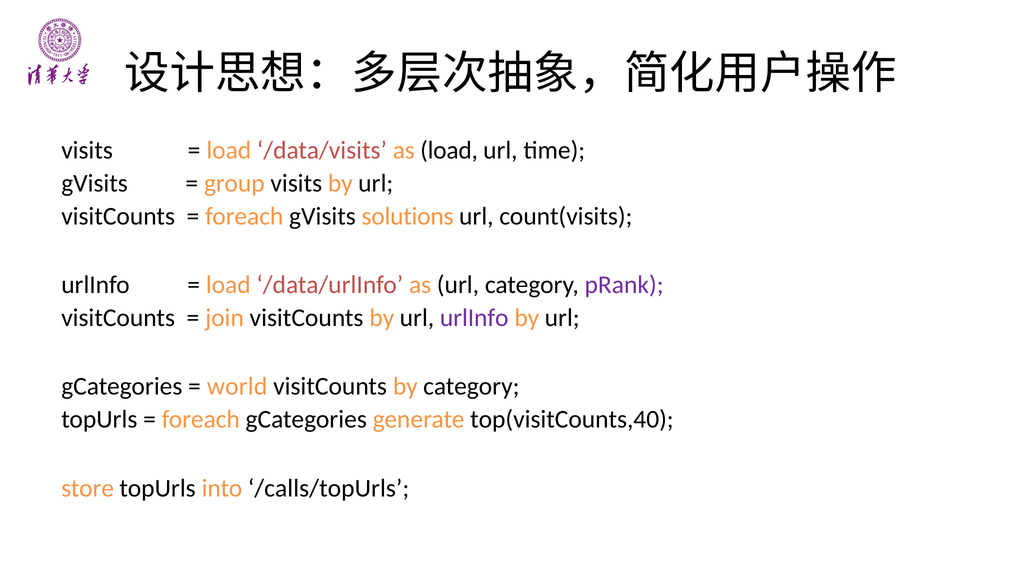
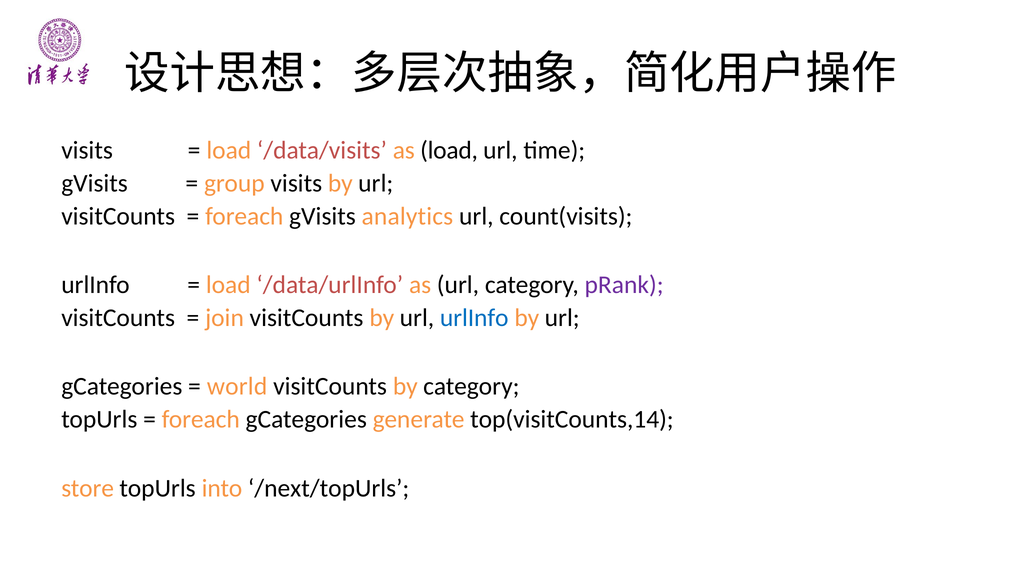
solutions: solutions -> analytics (407, 216)
urlInfo colour: purple -> blue (474, 318)
top(visitCounts,40: top(visitCounts,40 -> top(visitCounts,14 (572, 420)
/calls/topUrls: /calls/topUrls -> /next/topUrls (329, 488)
